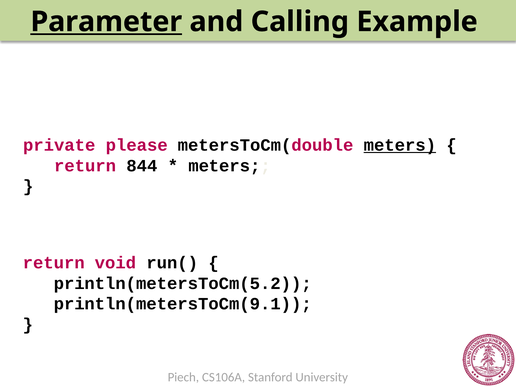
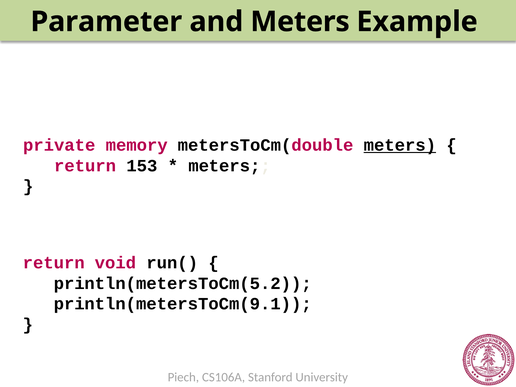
Parameter underline: present -> none (106, 22)
and Calling: Calling -> Meters (300, 22)
please: please -> memory (137, 145)
844: 844 -> 153 (142, 166)
